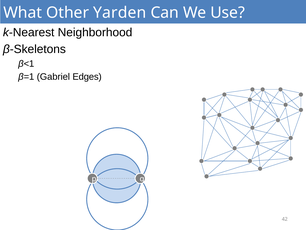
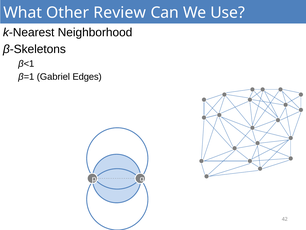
Yarden: Yarden -> Review (120, 13)
